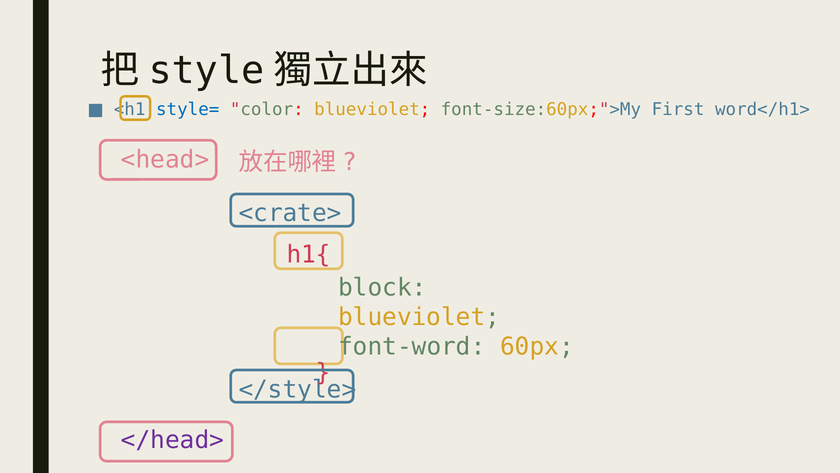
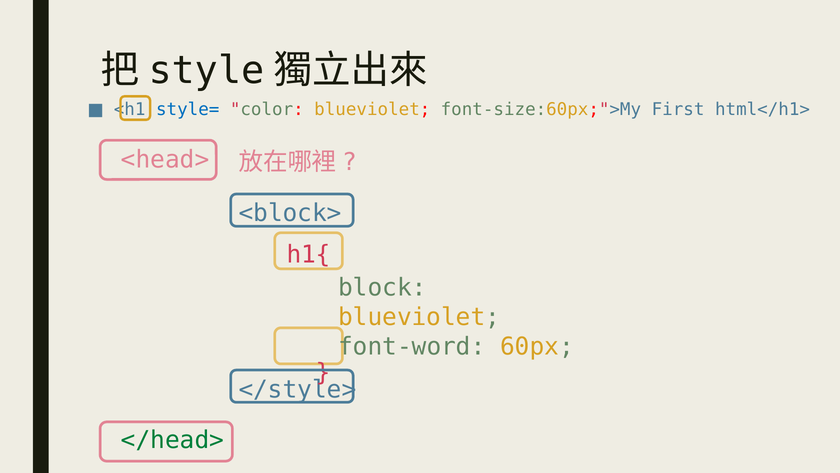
word</h1>: word</h1> -> html</h1> (763, 109)
<crate>: <crate> -> <block> (290, 213)
</head> colour: purple -> green (173, 440)
